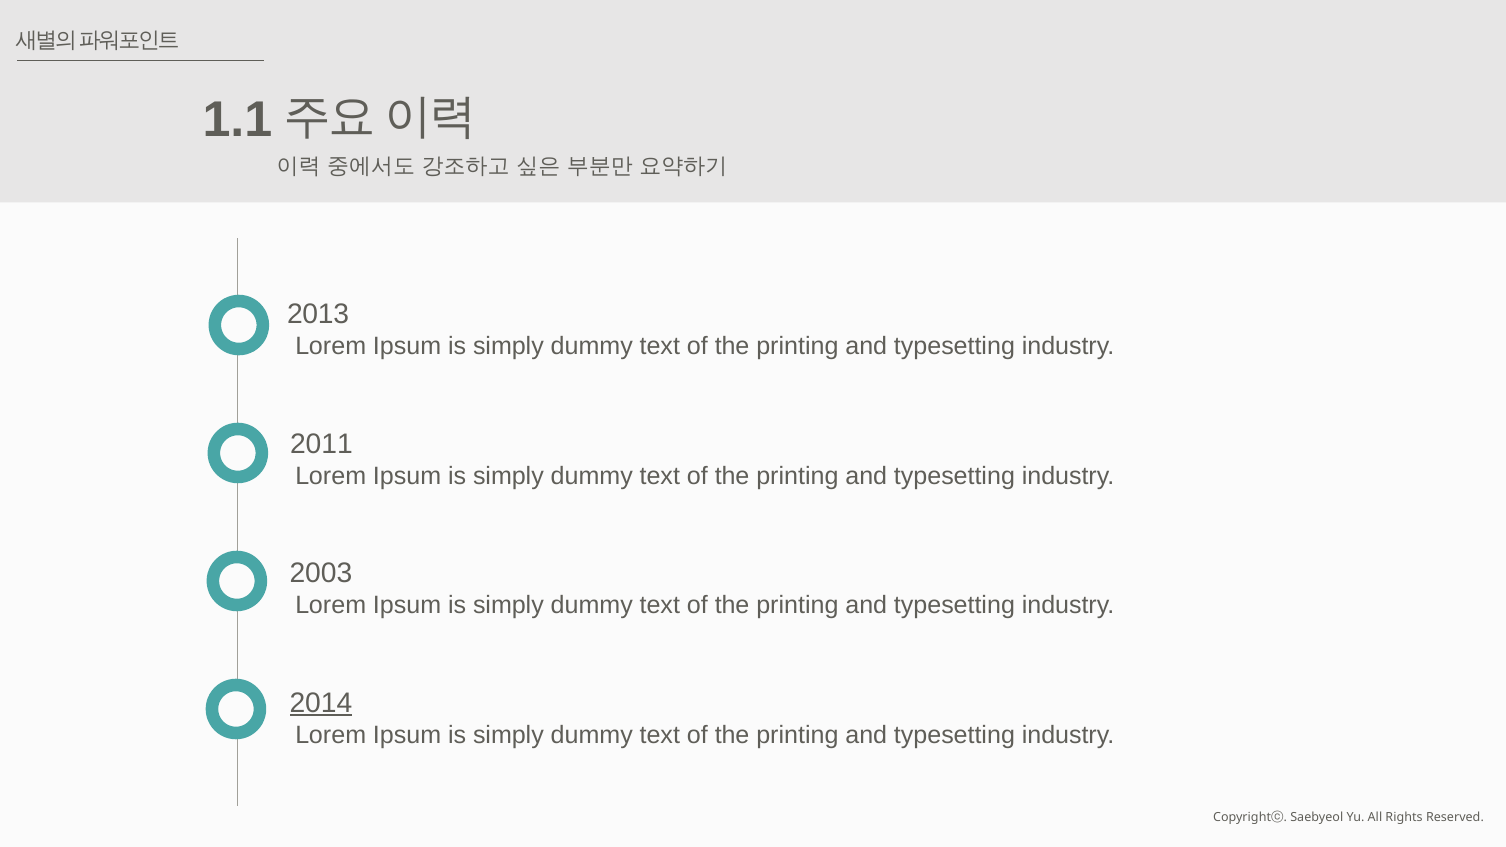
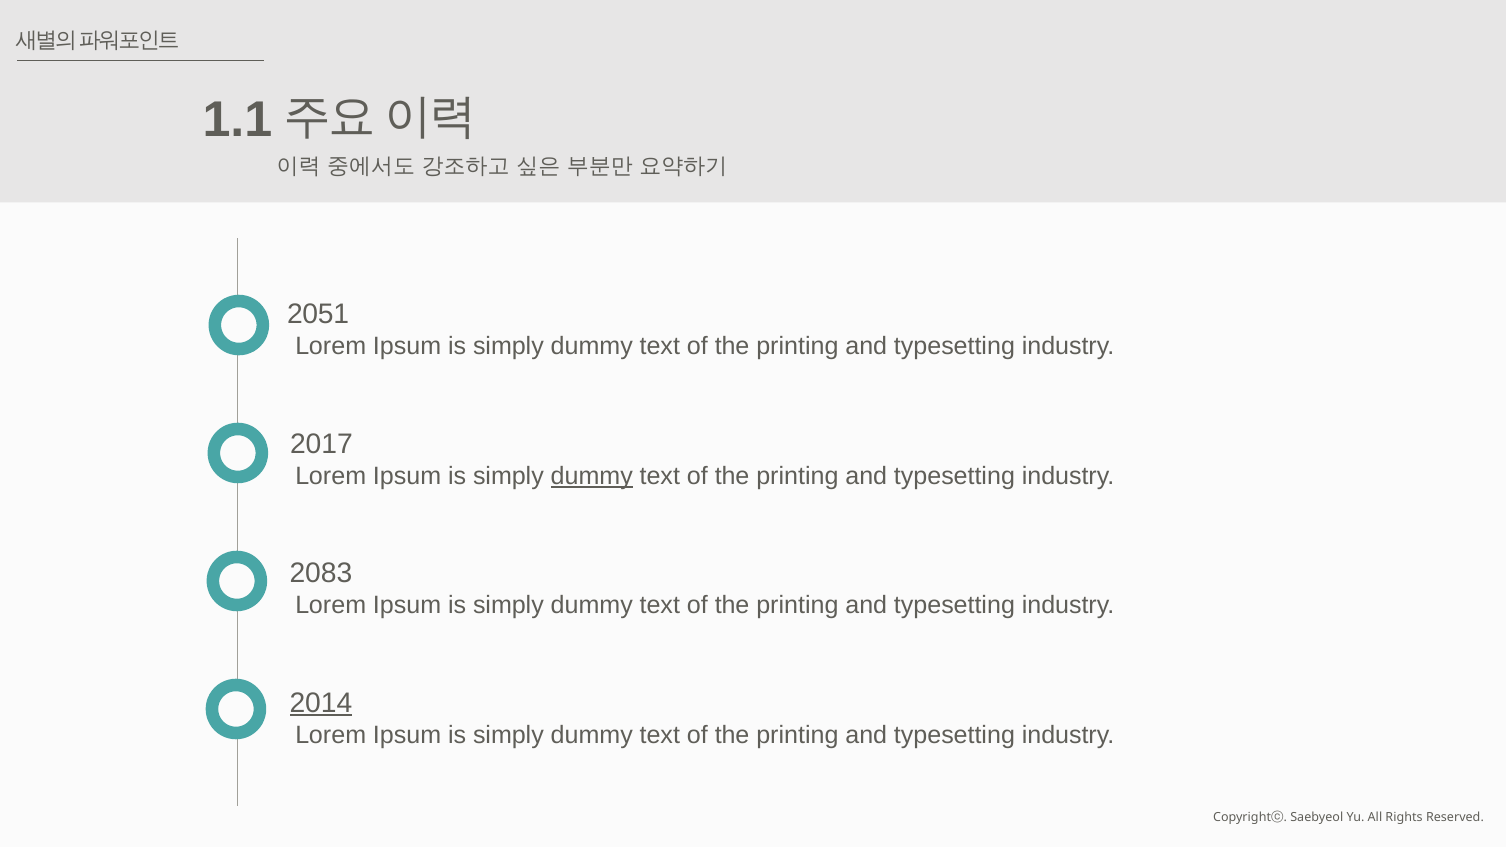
2013: 2013 -> 2051 (318, 315)
2011: 2011 -> 2017 (321, 444)
dummy underline: none -> present (592, 476)
2003: 2003 -> 2083 (321, 574)
